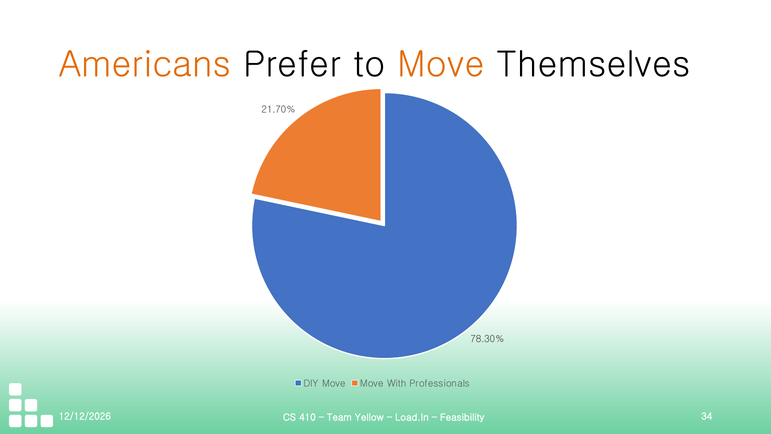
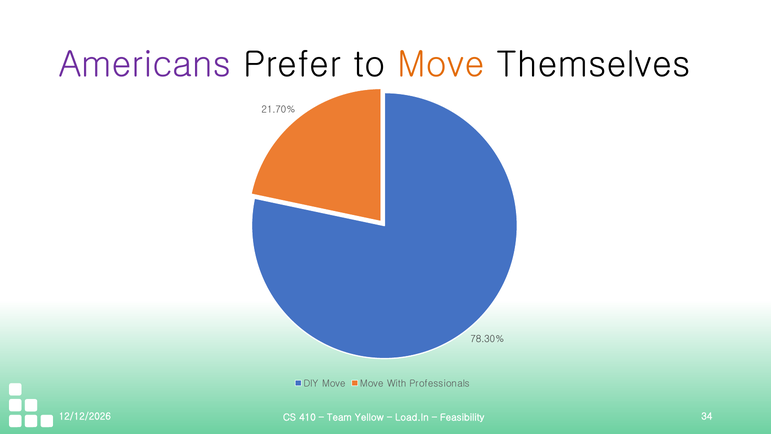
Americans colour: orange -> purple (145, 65)
